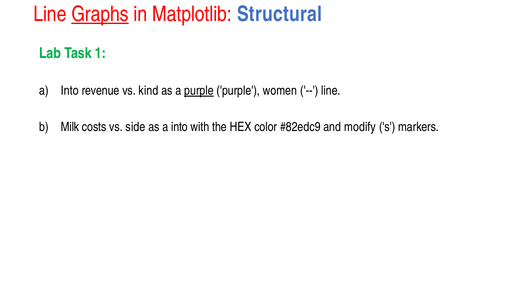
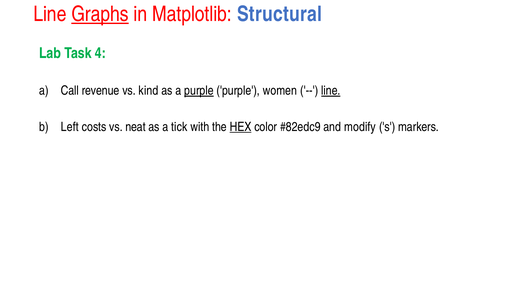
1: 1 -> 4 (100, 53)
Into: Into -> Call (70, 91)
line underline: none -> present (331, 91)
Milk: Milk -> Left (70, 127)
side: side -> neat (136, 127)
as a into: into -> tick (179, 127)
HEX underline: none -> present (241, 127)
